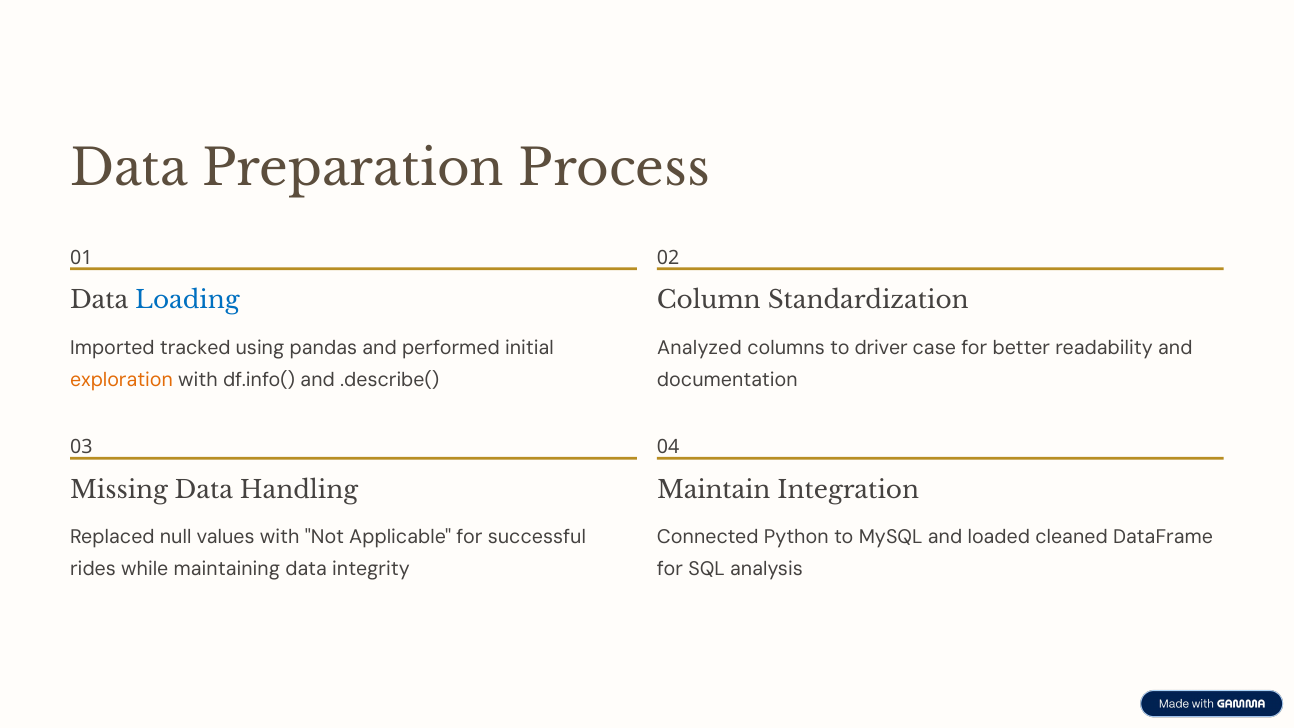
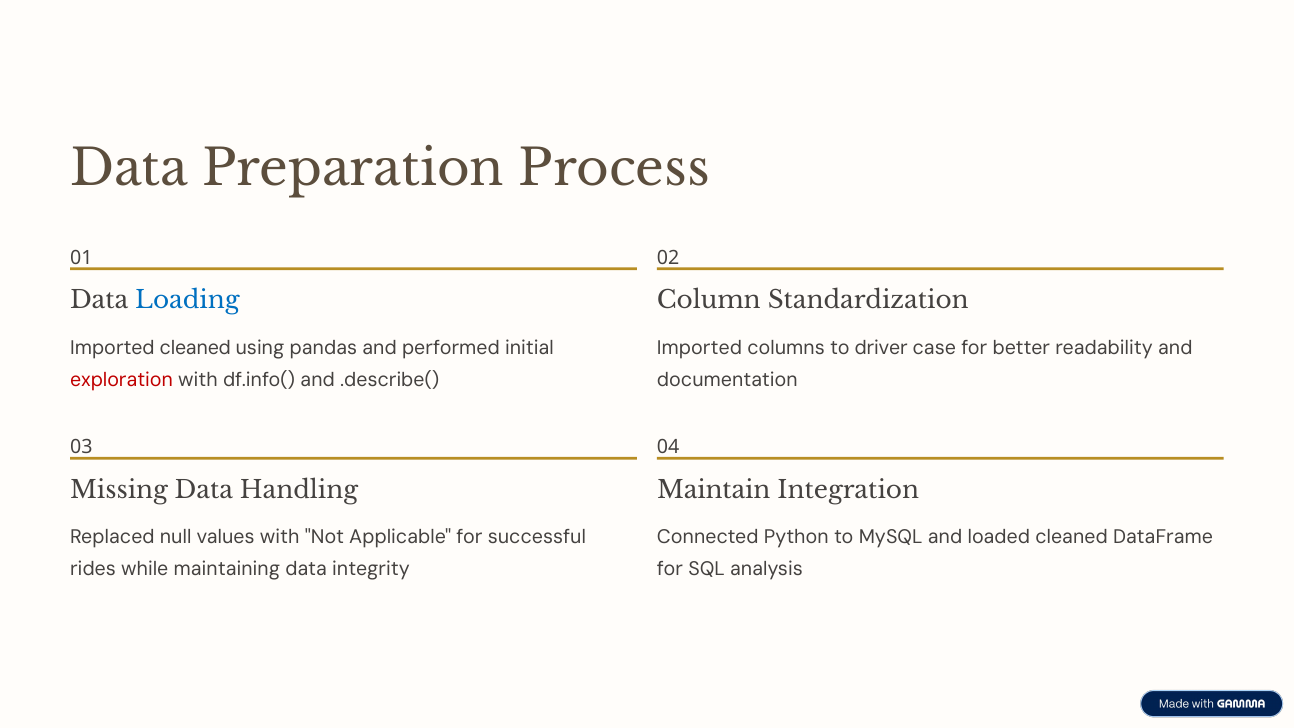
Imported tracked: tracked -> cleaned (195, 348)
Analyzed: Analyzed -> Imported (700, 348)
exploration colour: orange -> red (122, 380)
